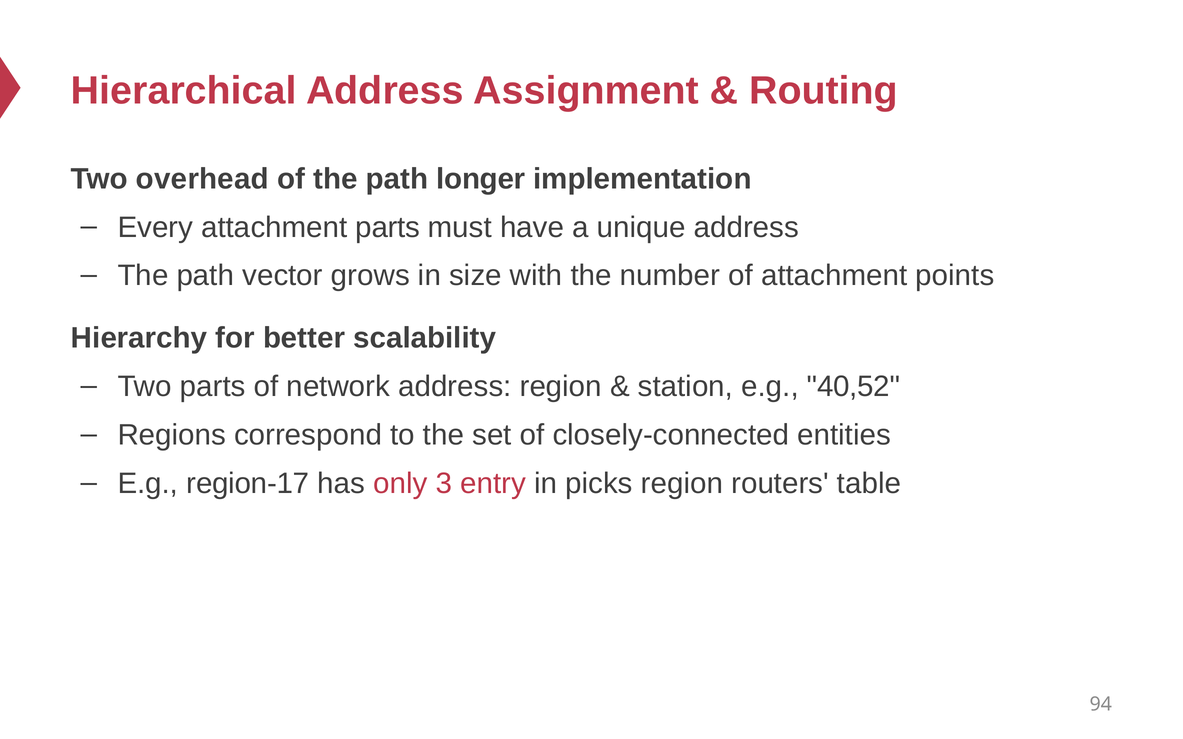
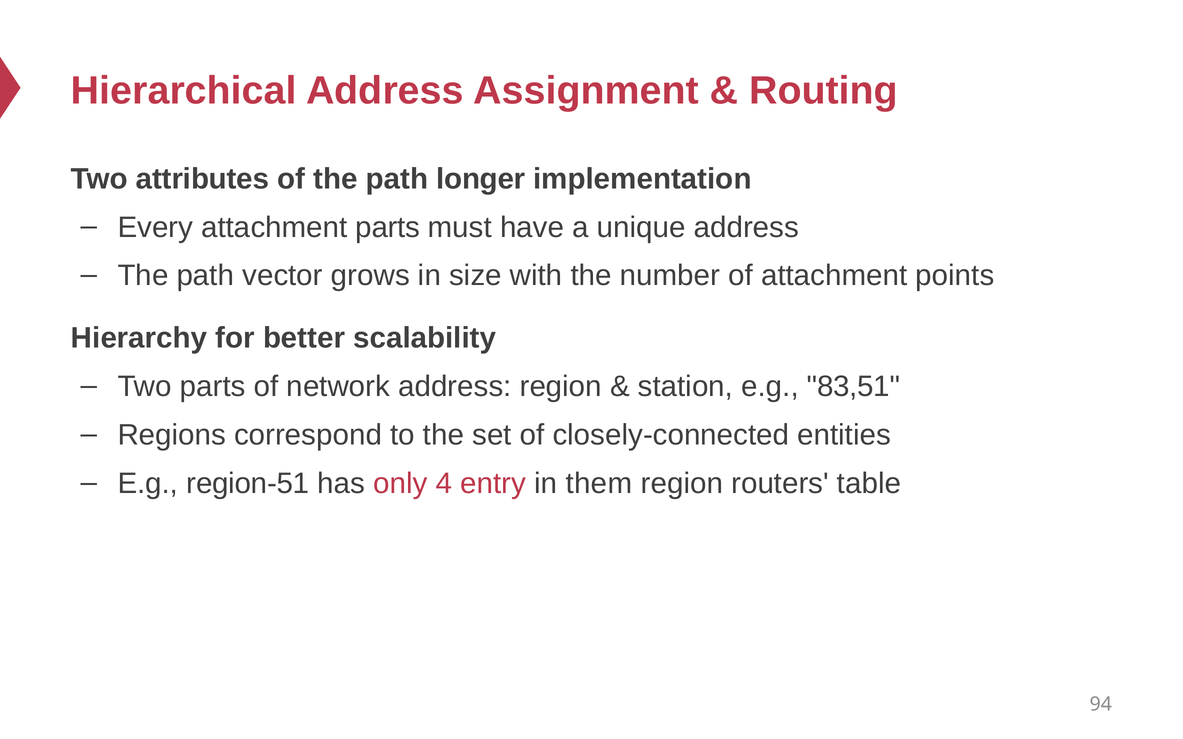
overhead: overhead -> attributes (203, 179)
40,52: 40,52 -> 83,51 (853, 387)
region-17: region-17 -> region-51 (248, 484)
3: 3 -> 4 (444, 484)
picks: picks -> them (599, 484)
